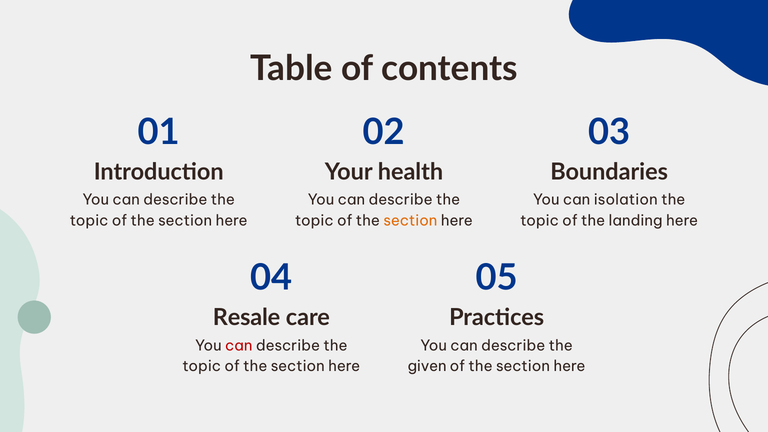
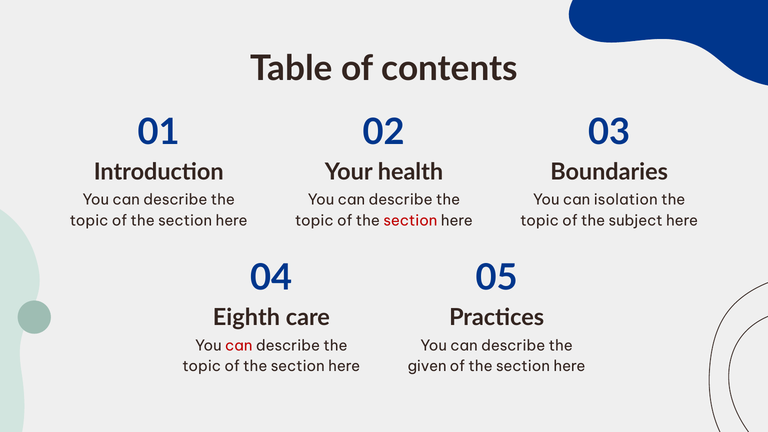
section colour: orange -> red (410, 221)
landing: landing -> subject (636, 221)
Resale: Resale -> Eighth (246, 317)
